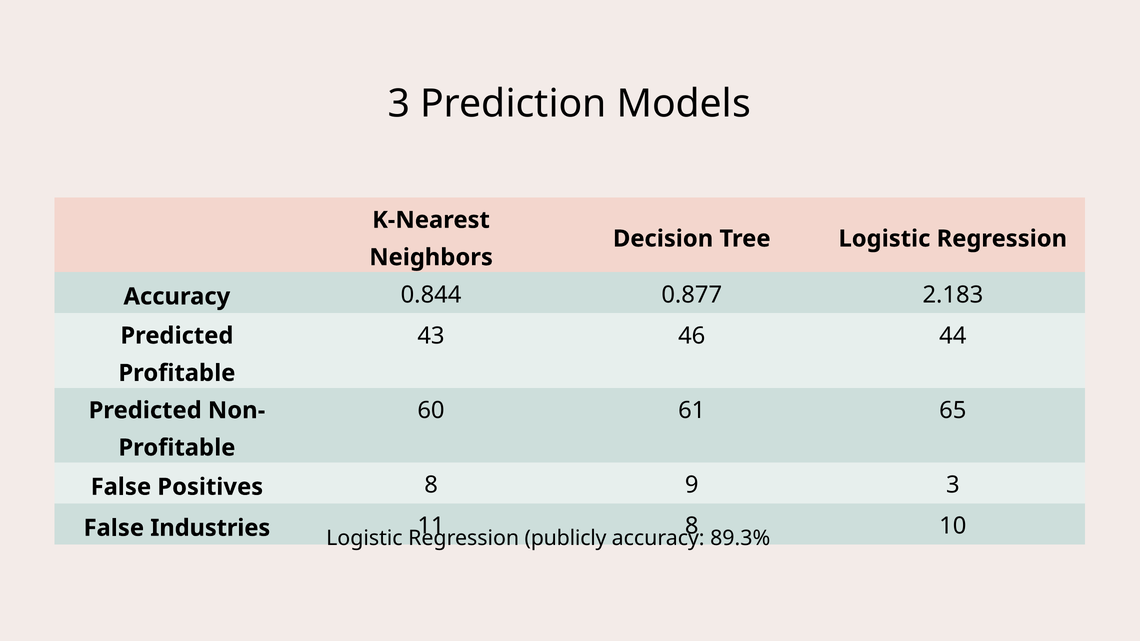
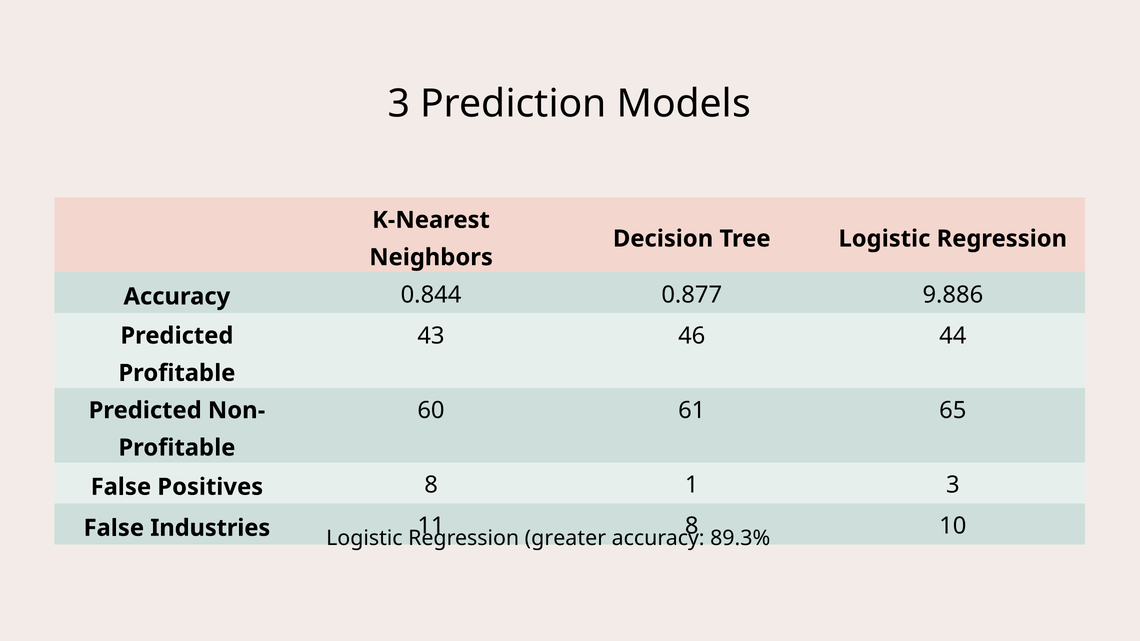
2.183: 2.183 -> 9.886 (953, 295)
9: 9 -> 1 (692, 485)
publicly: publicly -> greater (565, 538)
